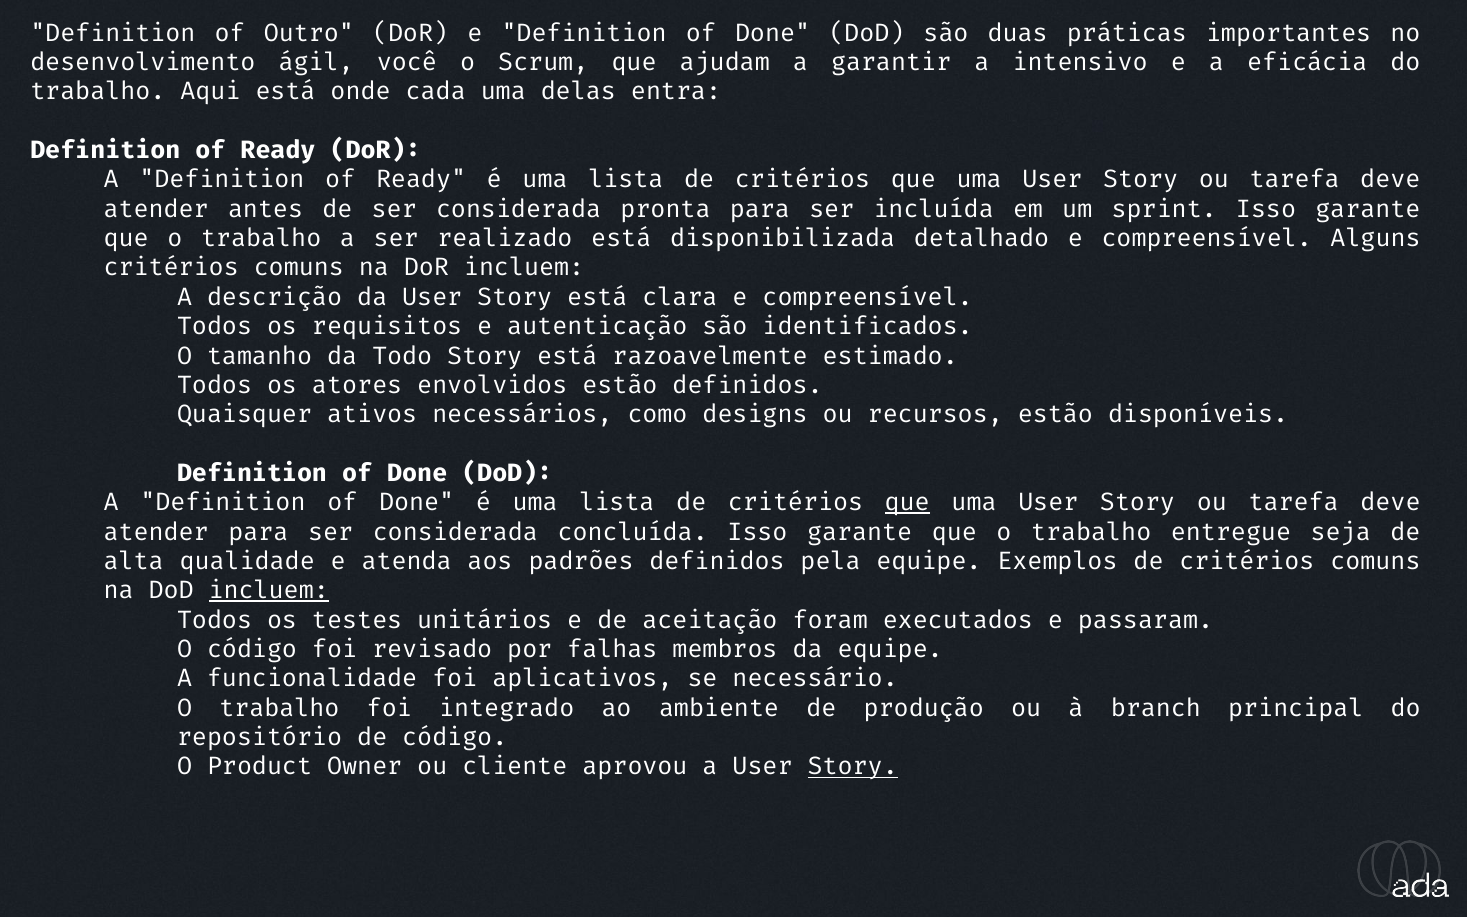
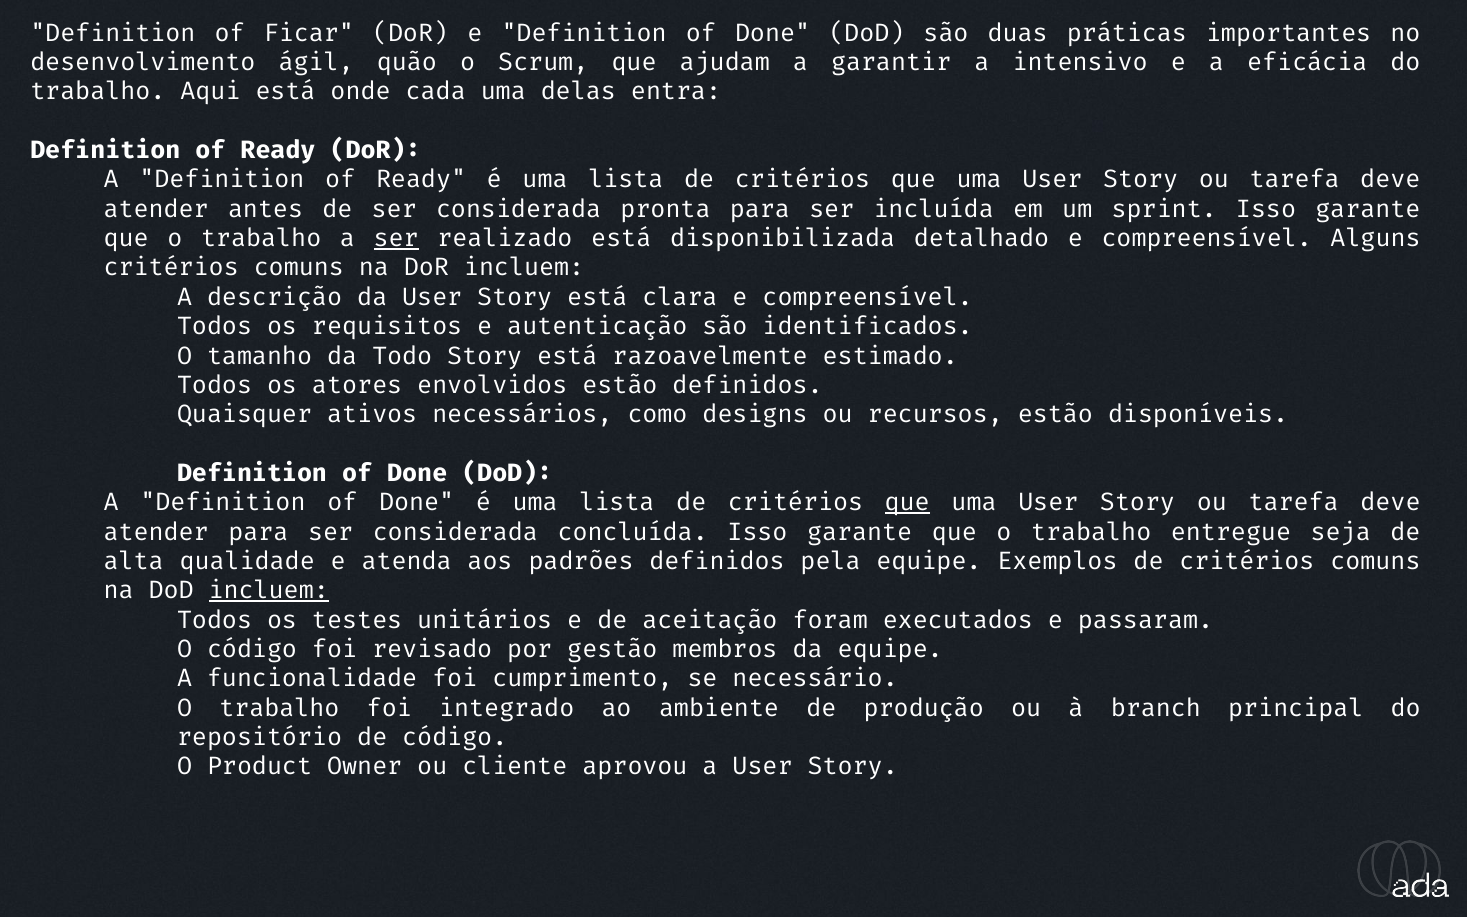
Outro: Outro -> Ficar (309, 33)
você: você -> quão (407, 63)
ser underline: none -> present (396, 239)
falhas: falhas -> gestão (612, 649)
aplicativos: aplicativos -> cumprimento (582, 679)
Story underline: present -> none (853, 767)
